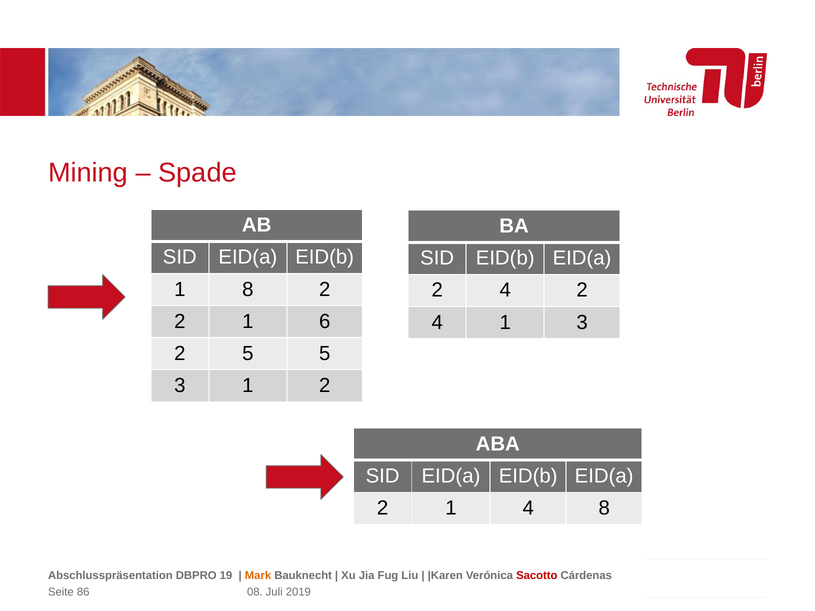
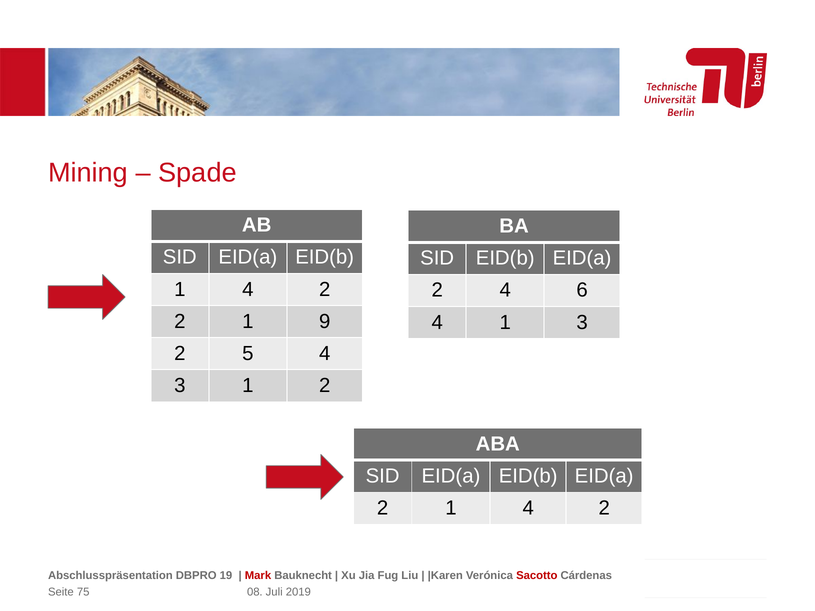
8: 8 -> 4 (248, 289)
4 2: 2 -> 6 (582, 290)
6: 6 -> 9 (325, 321)
5 5: 5 -> 4 (325, 354)
2 1 4 8: 8 -> 2 (604, 508)
Mark colour: orange -> red (258, 576)
86: 86 -> 75 (83, 592)
